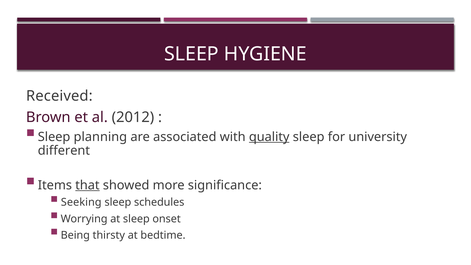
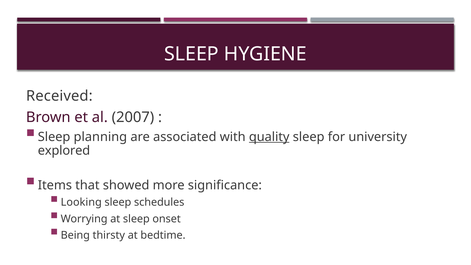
2012: 2012 -> 2007 (133, 117)
different: different -> explored (64, 151)
that underline: present -> none (87, 185)
Seeking: Seeking -> Looking (81, 202)
